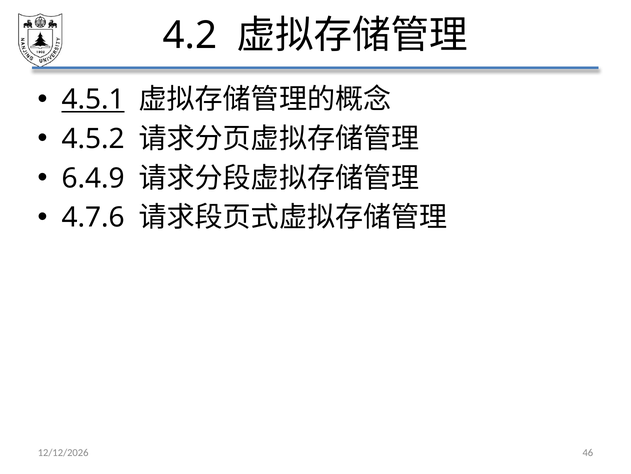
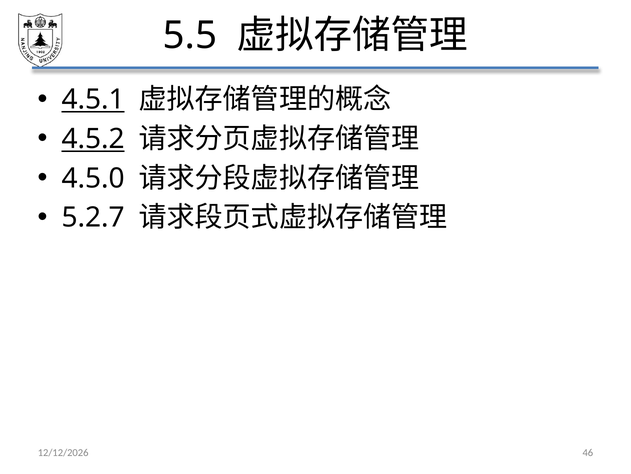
4.2: 4.2 -> 5.5 (190, 36)
4.5.2 underline: none -> present (93, 139)
6.4.9: 6.4.9 -> 4.5.0 (93, 178)
4.7.6: 4.7.6 -> 5.2.7 (93, 217)
